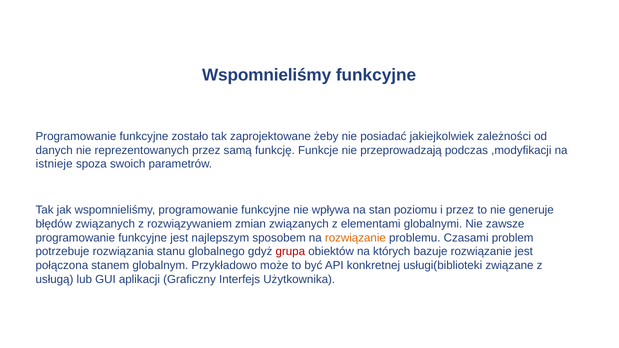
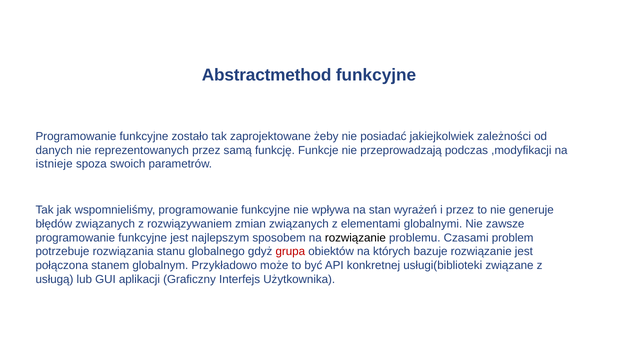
Wspomnieliśmy: Wspomnieliśmy -> Abstractmethod (267, 75)
poziomu: poziomu -> wyrażeń (415, 210)
rozwiązanie colour: orange -> black (355, 238)
